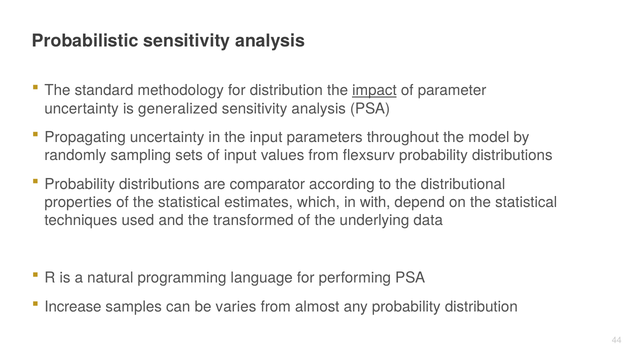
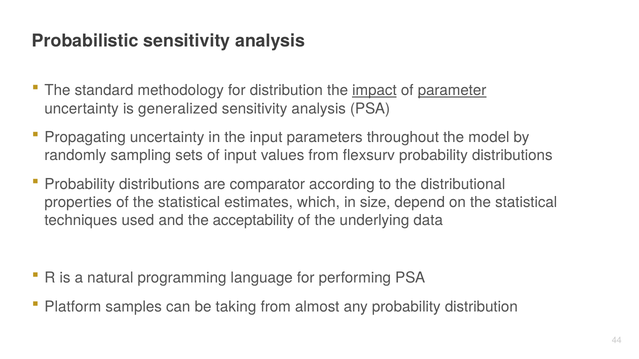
parameter underline: none -> present (452, 91)
with: with -> size (375, 203)
transformed: transformed -> acceptability (253, 221)
Increase: Increase -> Platform (73, 307)
varies: varies -> taking (236, 307)
